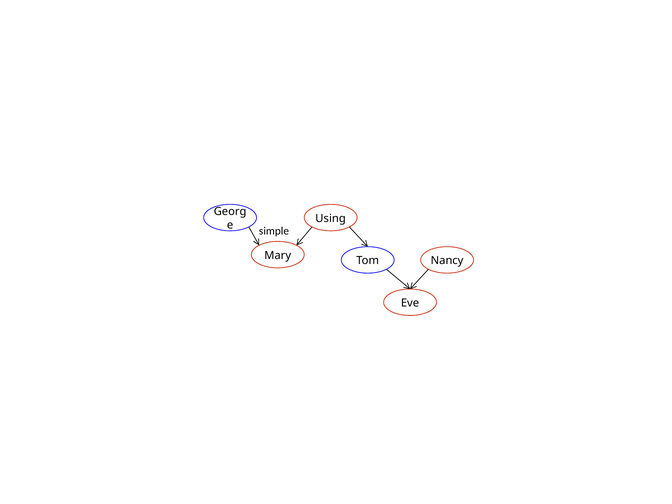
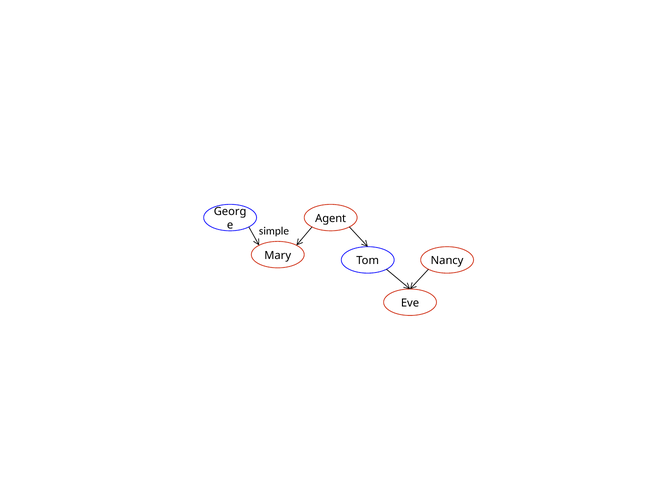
Using: Using -> Agent (331, 218)
